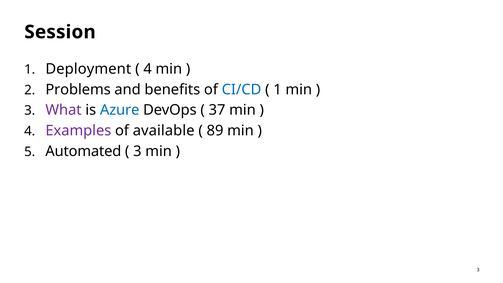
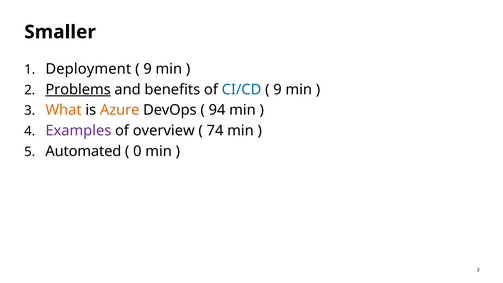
Session: Session -> Smaller (60, 32)
4: 4 -> 9 (148, 69)
Problems underline: none -> present (78, 90)
1: 1 -> 9 (277, 90)
What colour: purple -> orange (64, 110)
Azure colour: blue -> orange (120, 110)
37: 37 -> 94 (217, 110)
available: available -> overview (164, 131)
89: 89 -> 74 (215, 131)
3: 3 -> 0 (137, 151)
